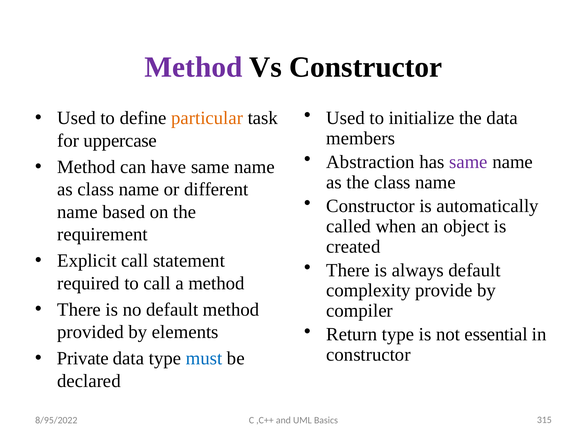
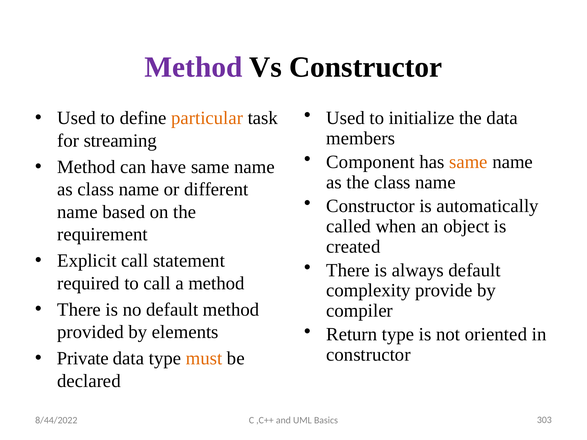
uppercase: uppercase -> streaming (120, 141)
Abstraction: Abstraction -> Component (370, 162)
same colour: purple -> orange (468, 162)
essential: essential -> oriented (496, 335)
must colour: blue -> orange (204, 359)
8/95/2022: 8/95/2022 -> 8/44/2022 (56, 420)
315: 315 -> 303 (544, 420)
